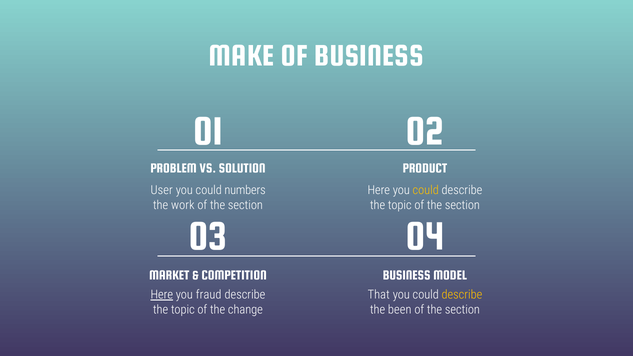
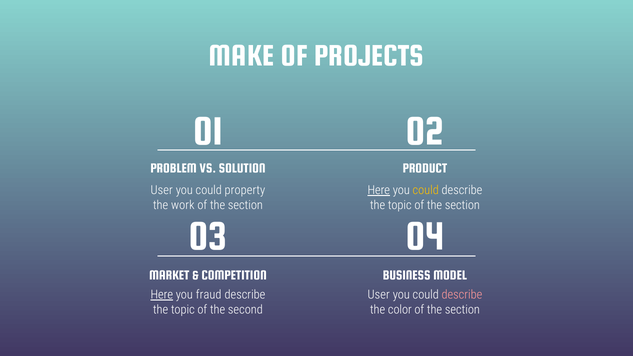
OF BUSINESS: BUSINESS -> PROJECTS (369, 55)
numbers: numbers -> property (245, 190)
Here underline: none -> present (379, 190)
That: That -> User (379, 295)
describe colour: yellow -> pink (462, 295)
change: change -> second (245, 310)
been: been -> color (400, 310)
